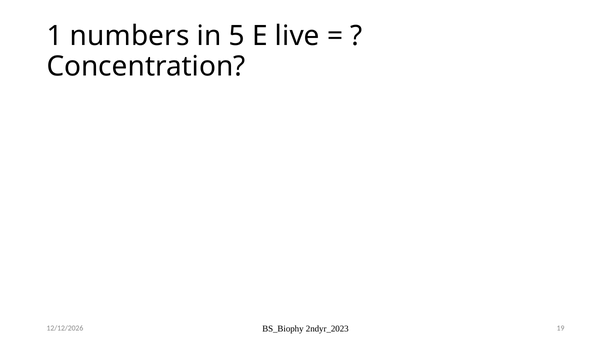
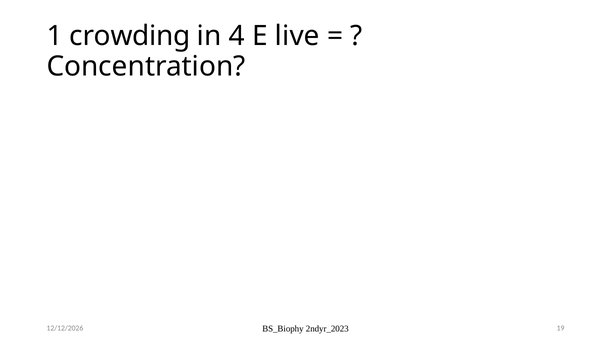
numbers: numbers -> crowding (130, 36)
5: 5 -> 4 (237, 36)
